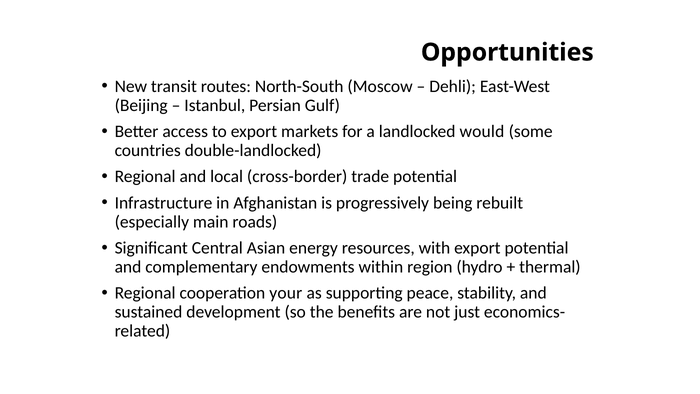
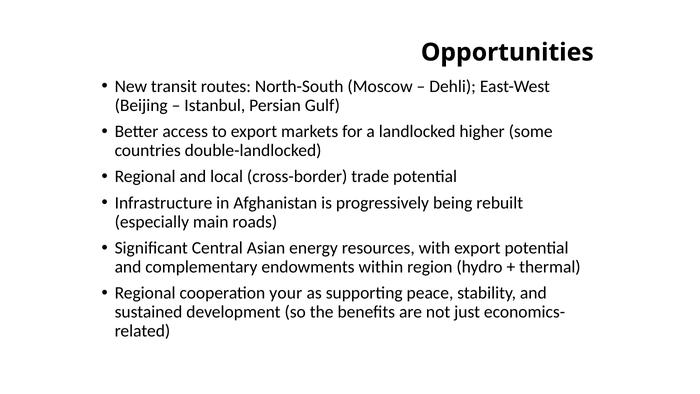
would: would -> higher (482, 131)
